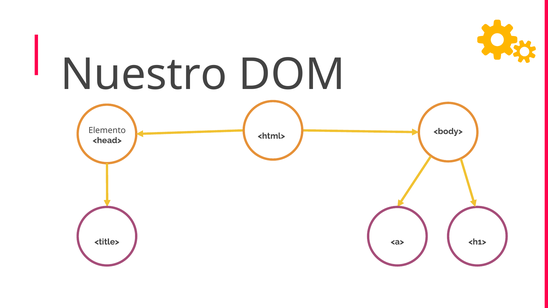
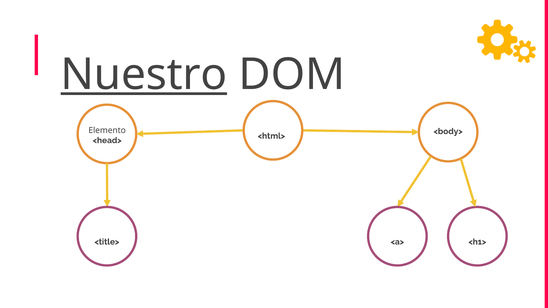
Nuestro underline: none -> present (144, 75)
